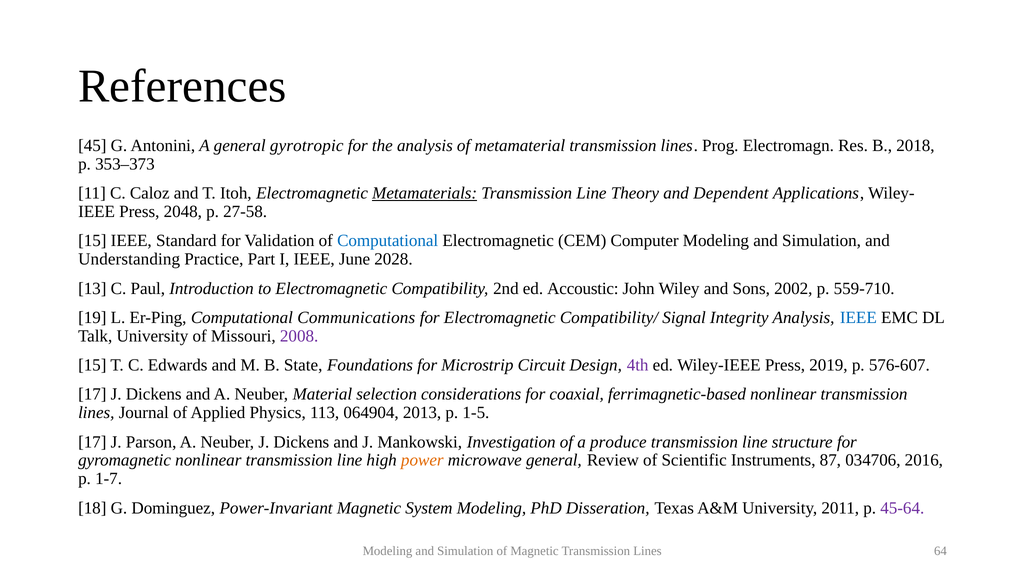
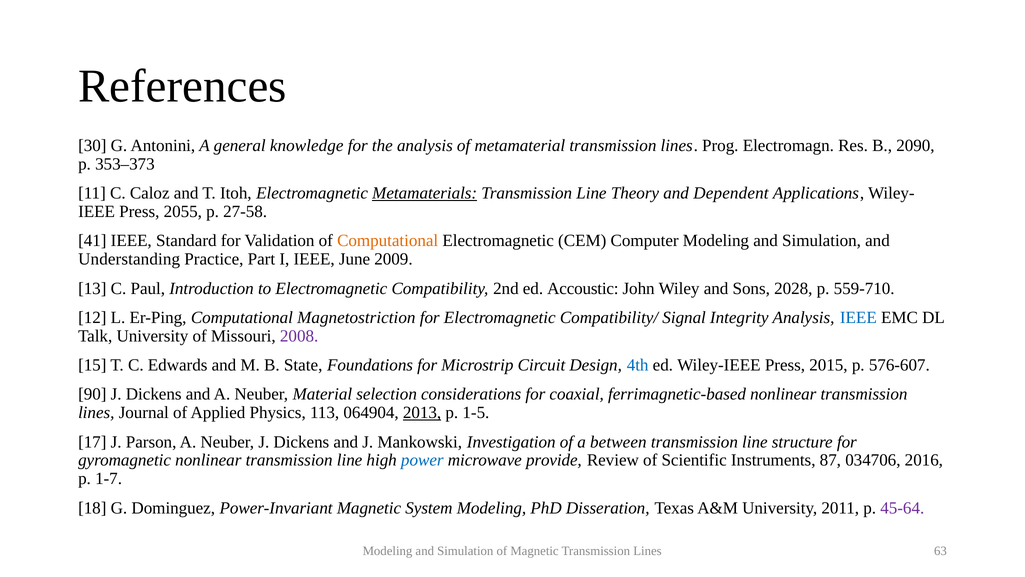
45: 45 -> 30 (92, 146)
gyrotropic: gyrotropic -> knowledge (307, 146)
2018: 2018 -> 2090 (915, 146)
2048: 2048 -> 2055 (183, 212)
15: 15 -> 41 (92, 241)
Computational colour: blue -> orange (388, 241)
2028: 2028 -> 2009 (393, 259)
2002: 2002 -> 2028 (793, 288)
19: 19 -> 12 (92, 317)
Communications: Communications -> Magnetostriction (356, 317)
4th colour: purple -> blue (638, 365)
2019: 2019 -> 2015 (828, 365)
17: 17 -> 90 (92, 394)
2013 underline: none -> present (422, 412)
produce: produce -> between (618, 442)
power colour: orange -> blue (422, 460)
microwave general: general -> provide (554, 460)
64: 64 -> 63 (940, 551)
